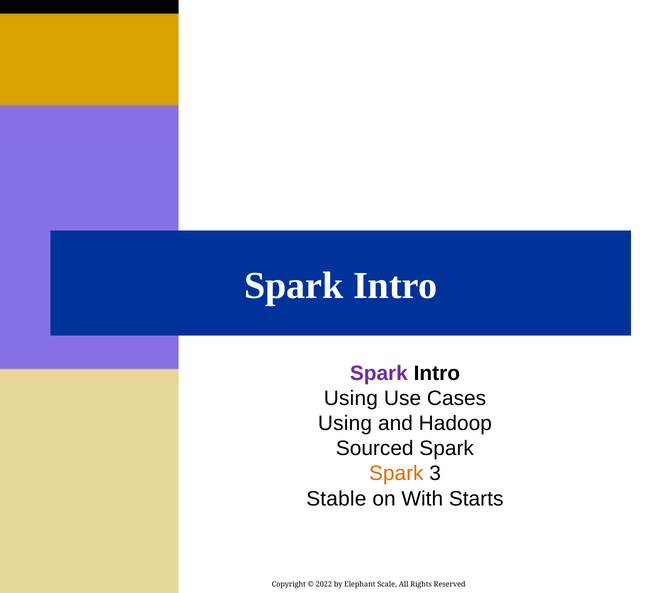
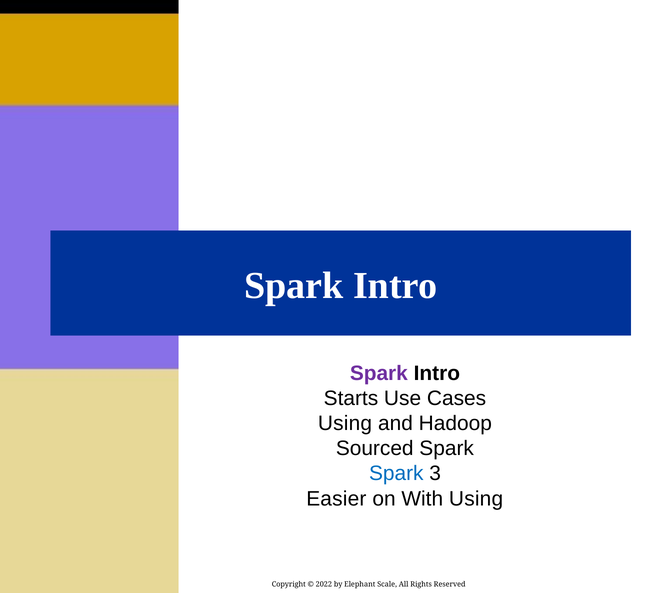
Using: Using -> Starts (351, 399)
Spark colour: orange -> blue (396, 474)
Stable: Stable -> Easier (336, 499)
With Starts: Starts -> Using (476, 499)
